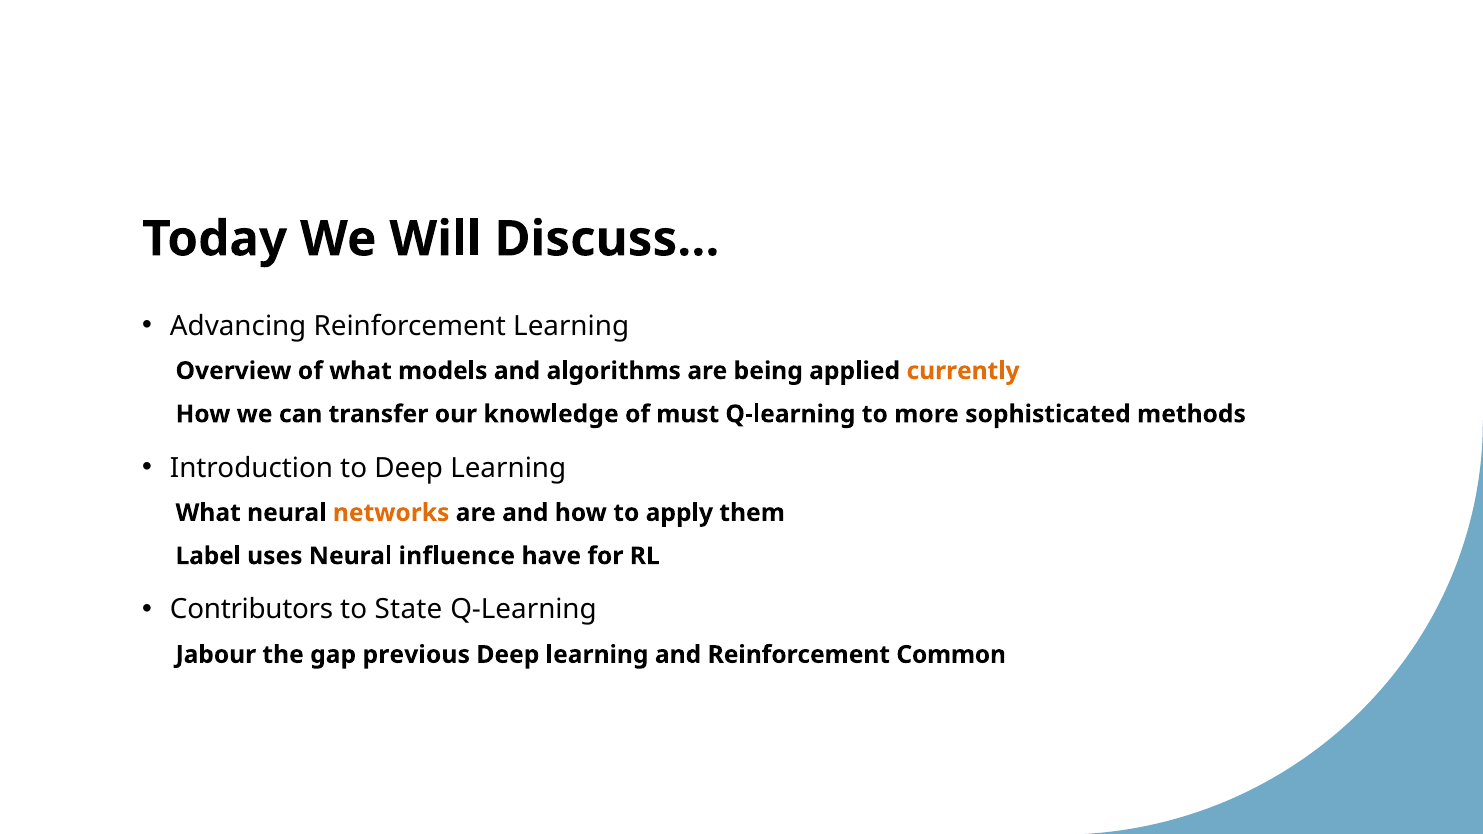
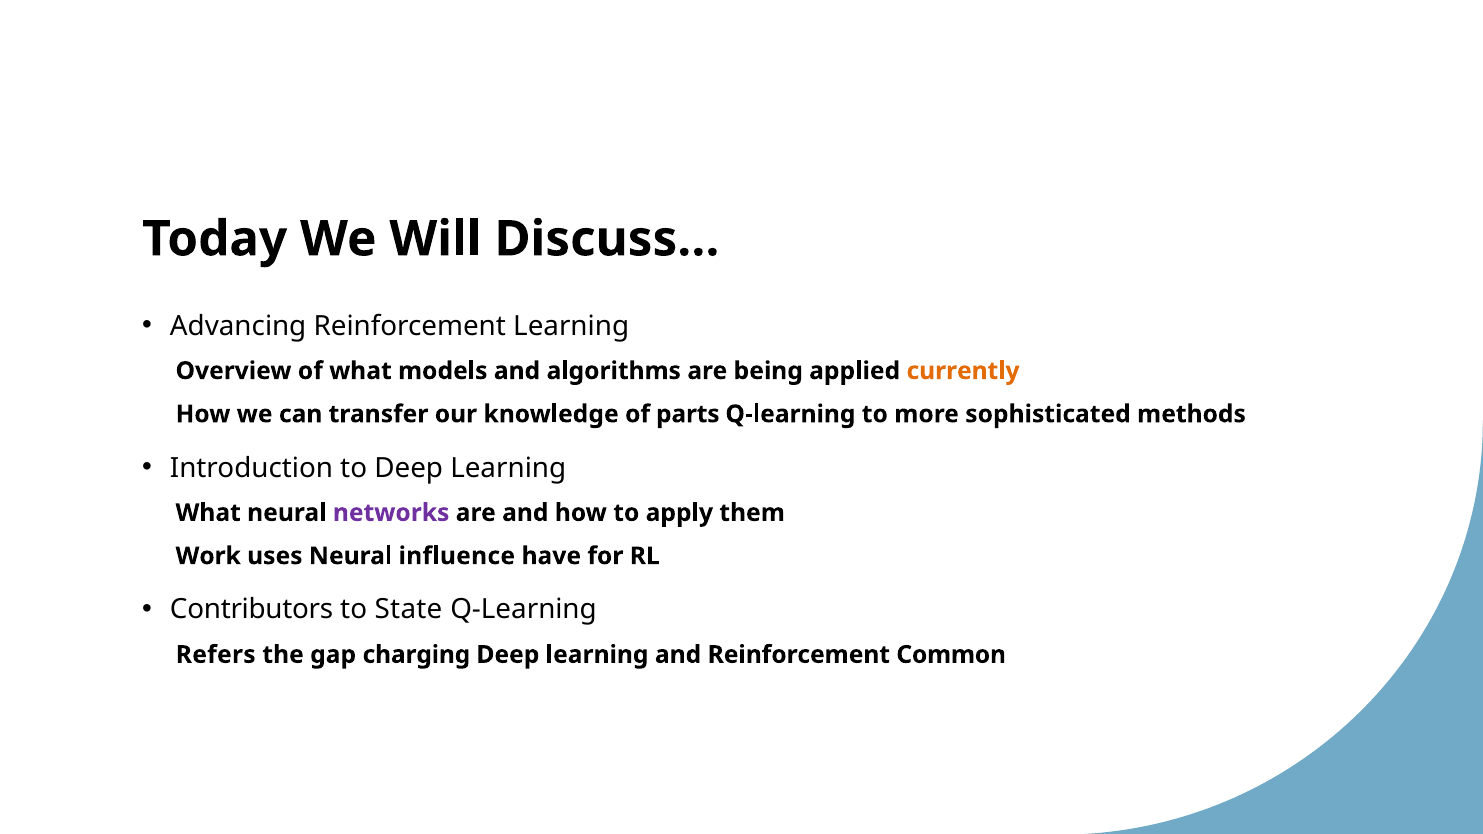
must: must -> parts (688, 414)
networks colour: orange -> purple (391, 513)
Label: Label -> Work (208, 556)
Jabour: Jabour -> Refers (216, 655)
previous: previous -> charging (416, 655)
